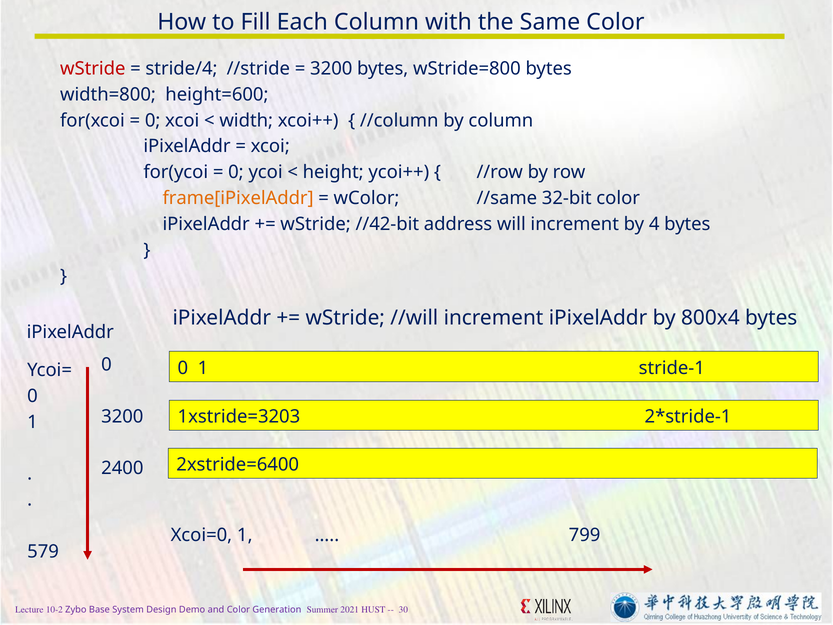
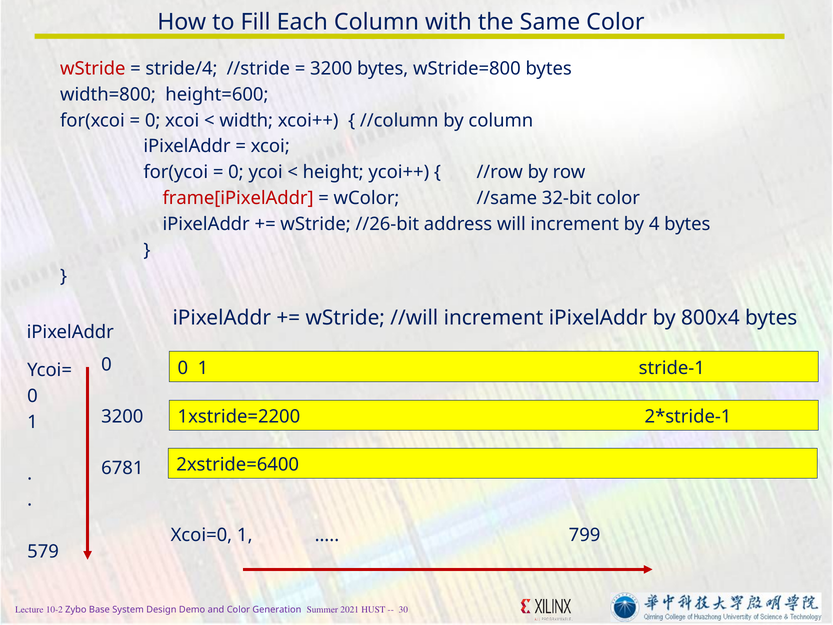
frame[iPixelAddr colour: orange -> red (238, 198)
//42-bit: //42-bit -> //26-bit (387, 224)
1xstride=3203: 1xstride=3203 -> 1xstride=2200 (239, 416)
2400: 2400 -> 6781 (122, 468)
